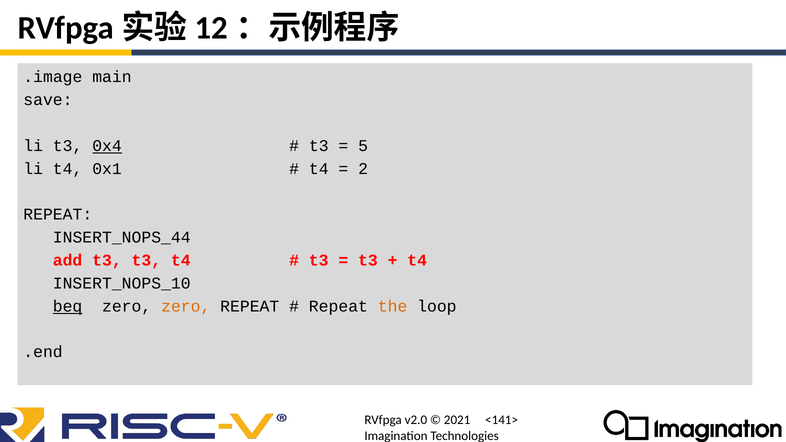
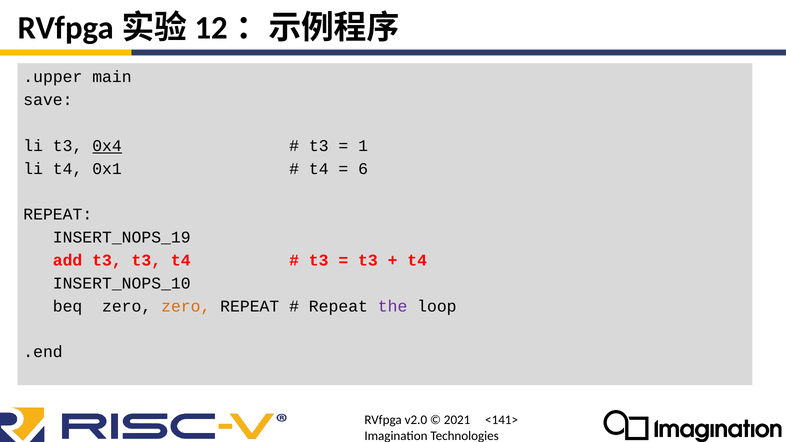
.image: .image -> .upper (53, 77)
5: 5 -> 1 (363, 146)
2: 2 -> 6 (363, 169)
INSERT_NOPS_44: INSERT_NOPS_44 -> INSERT_NOPS_19 (122, 238)
beq underline: present -> none (68, 306)
the colour: orange -> purple (393, 306)
